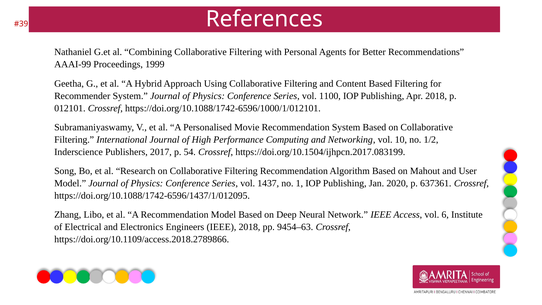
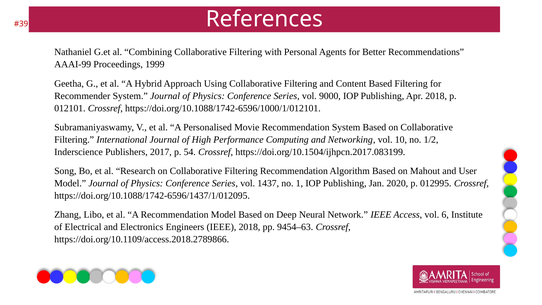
1100: 1100 -> 9000 (330, 96)
637361: 637361 -> 012995 (436, 183)
